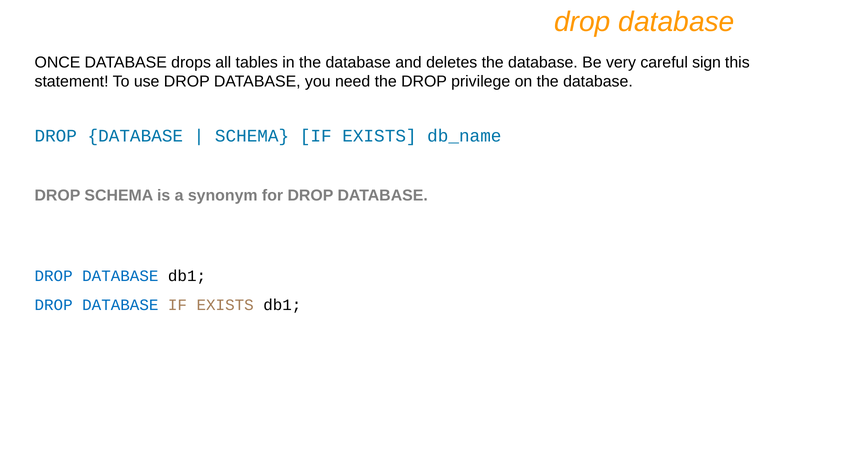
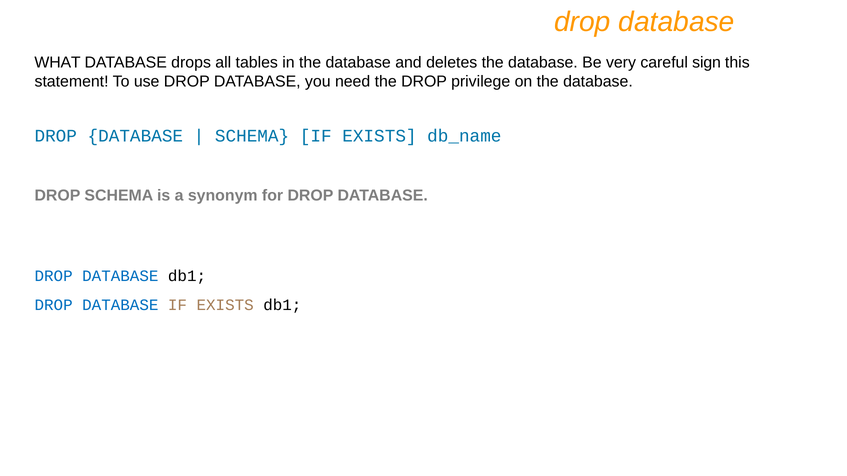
ONCE: ONCE -> WHAT (58, 63)
